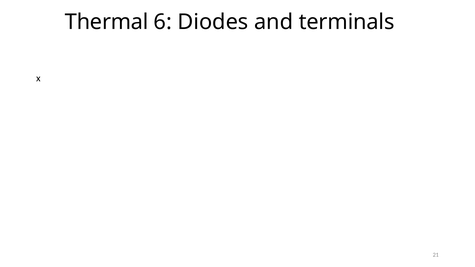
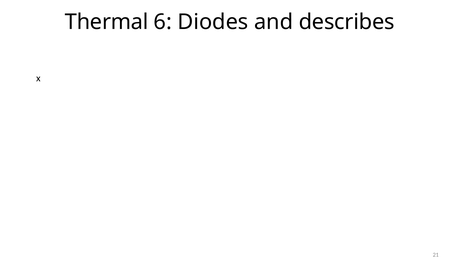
terminals: terminals -> describes (347, 22)
